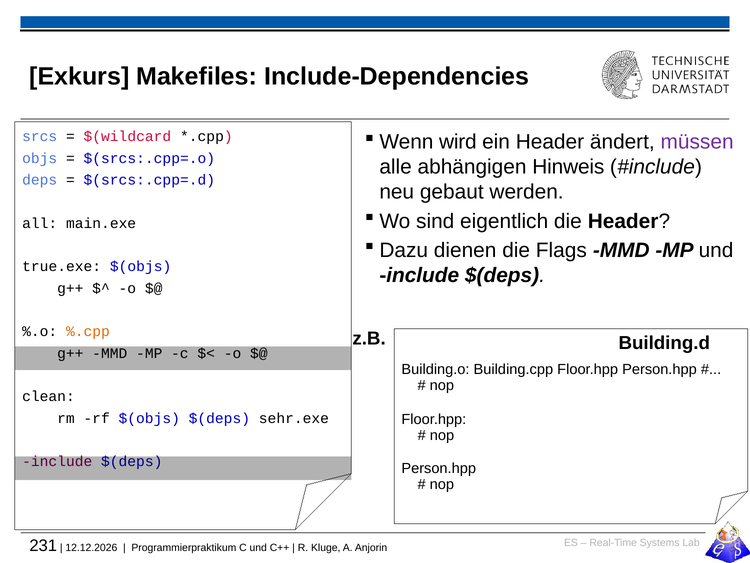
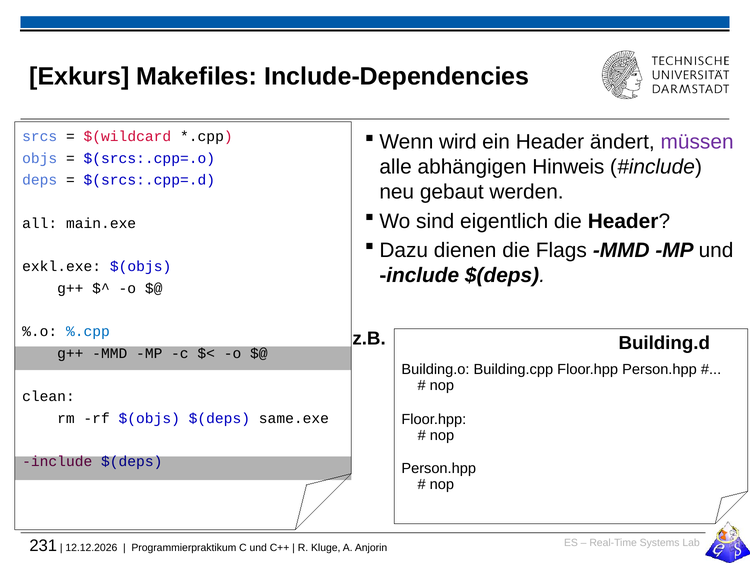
true.exe: true.exe -> exkl.exe (62, 266)
%.cpp colour: orange -> blue (88, 331)
sehr.exe: sehr.exe -> same.exe (294, 418)
